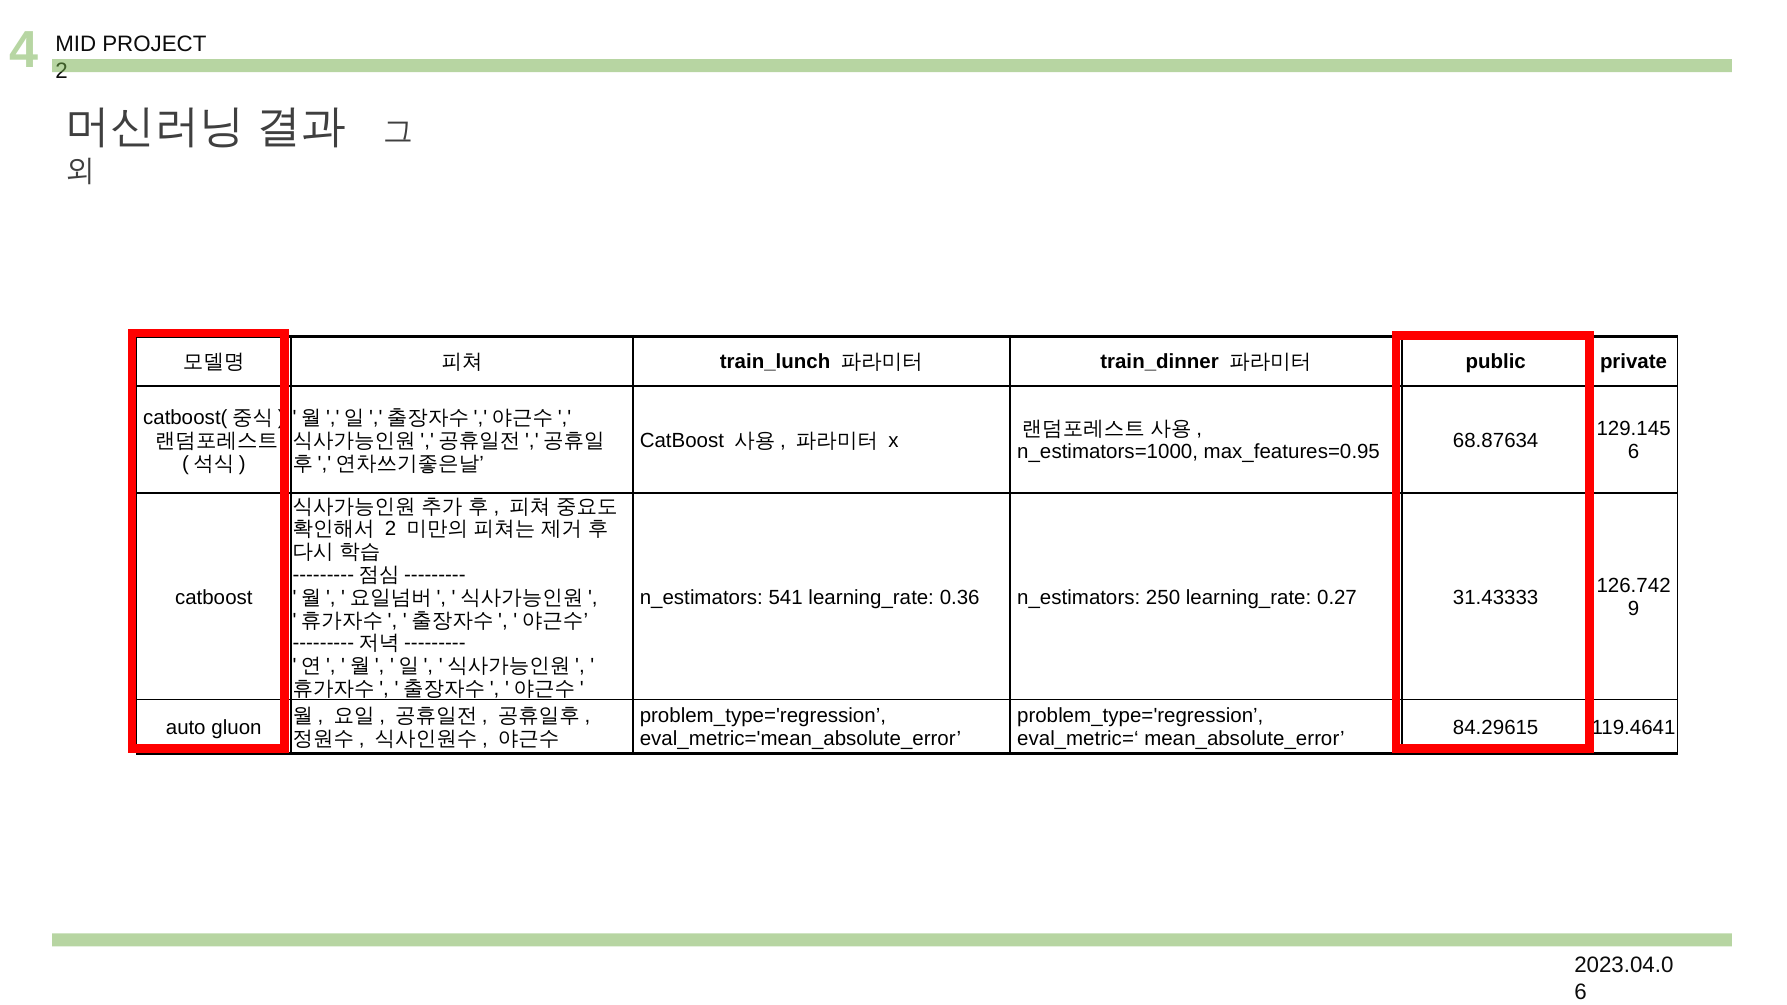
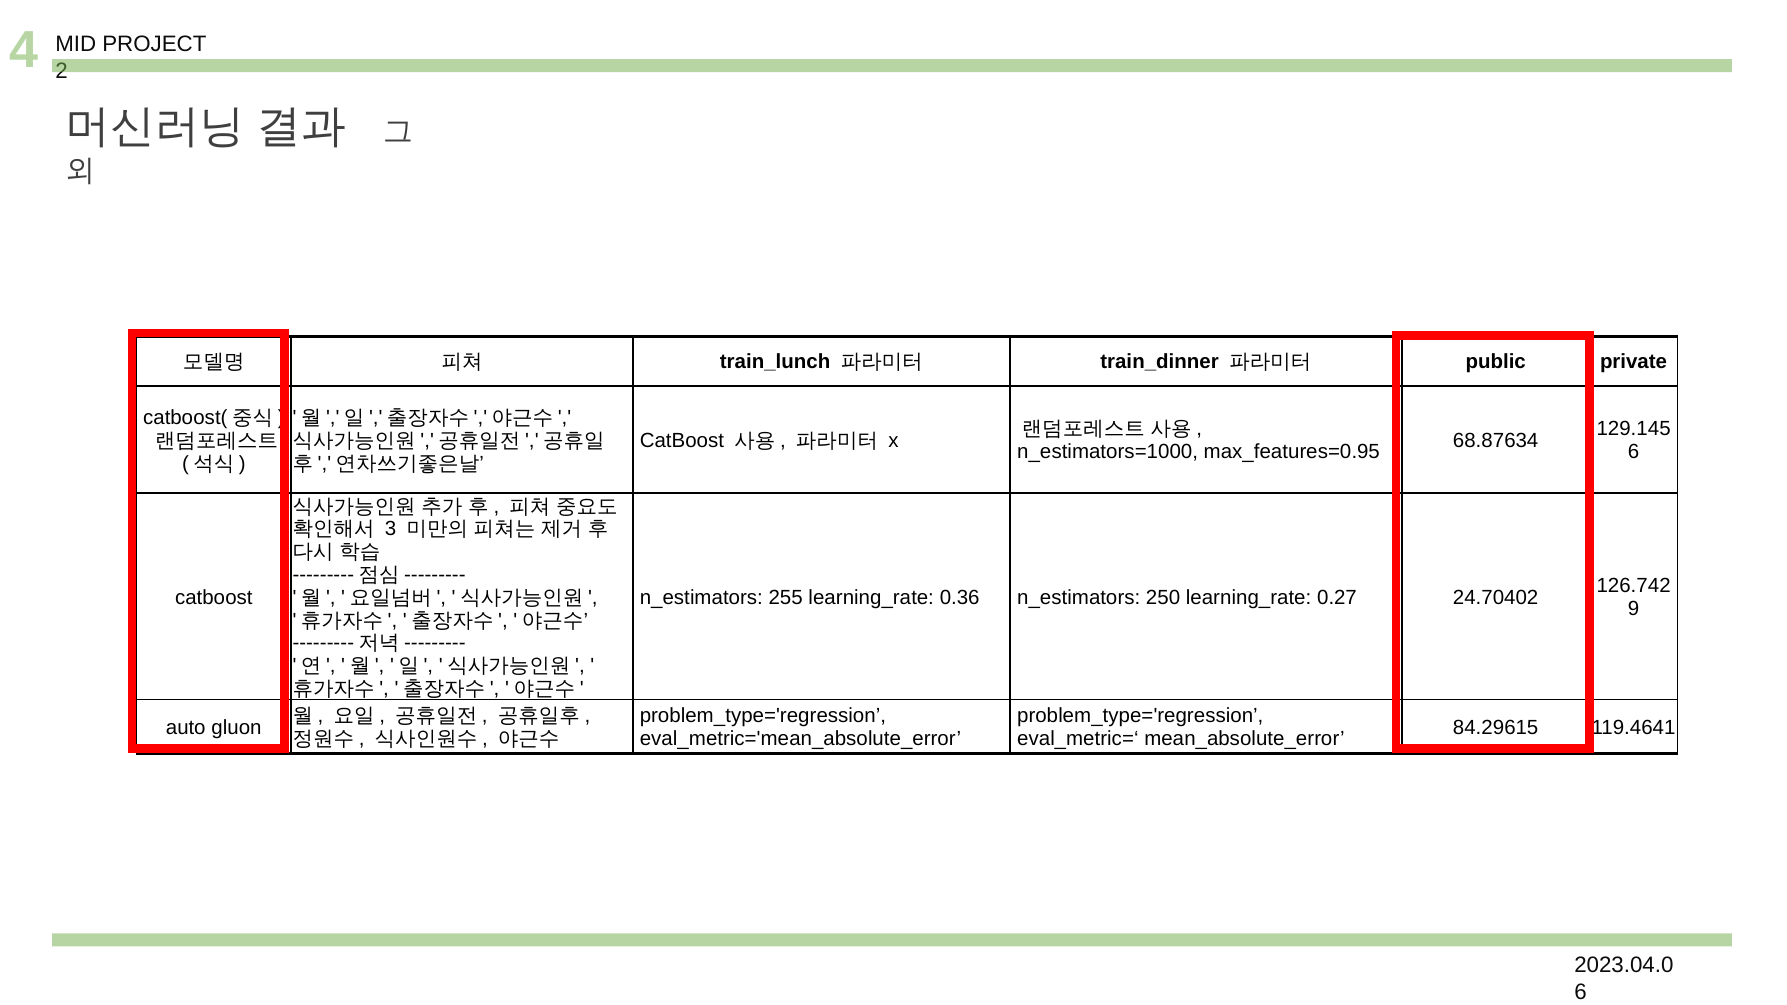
2: 2 -> 3 (391, 529)
541: 541 -> 255 (786, 598)
31.43333: 31.43333 -> 24.70402 (1496, 598)
